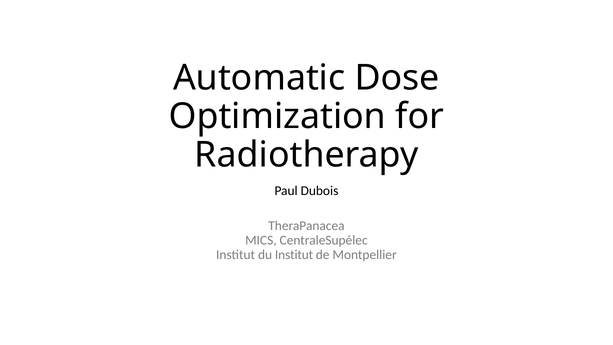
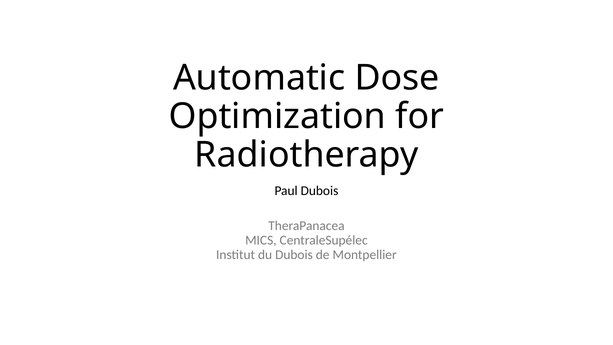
du Institut: Institut -> Dubois (294, 255)
